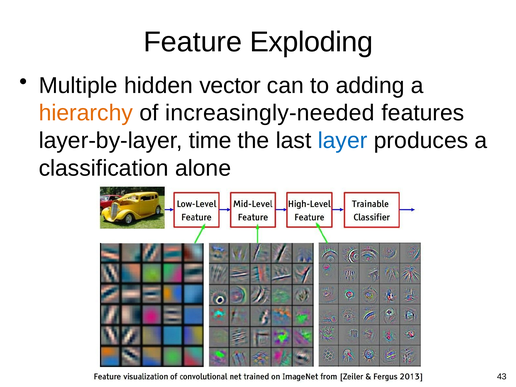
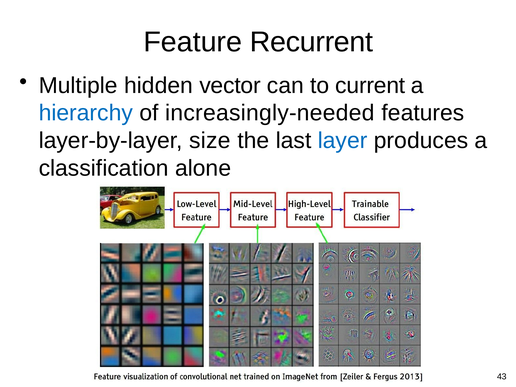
Exploding: Exploding -> Recurrent (311, 42)
adding: adding -> current (370, 85)
hierarchy colour: orange -> blue (86, 113)
time: time -> size (210, 141)
